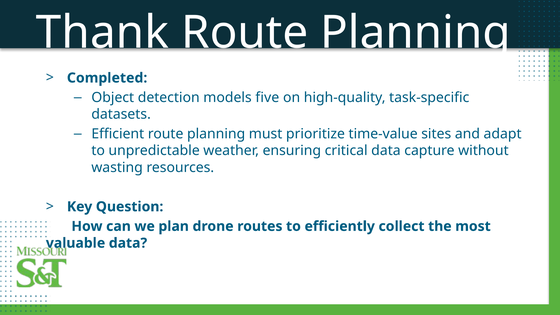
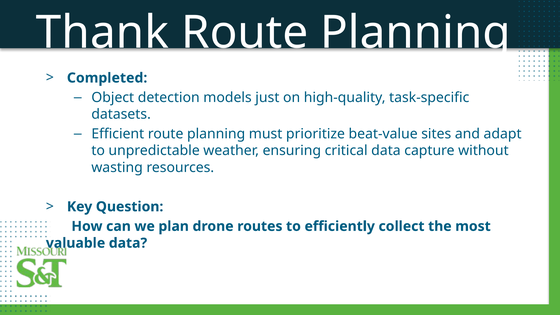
five: five -> just (267, 98)
time-value: time-value -> beat-value (383, 134)
